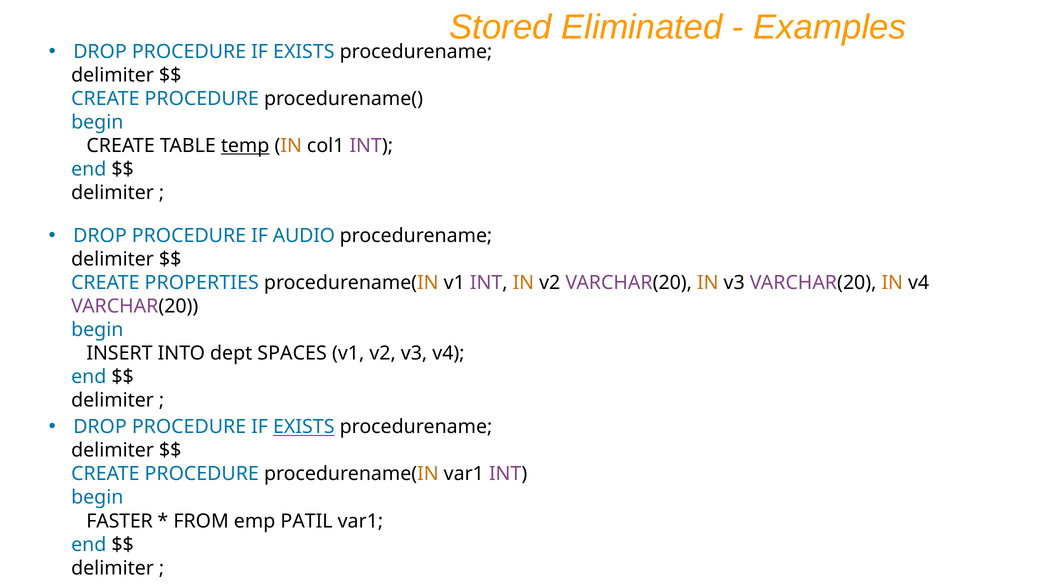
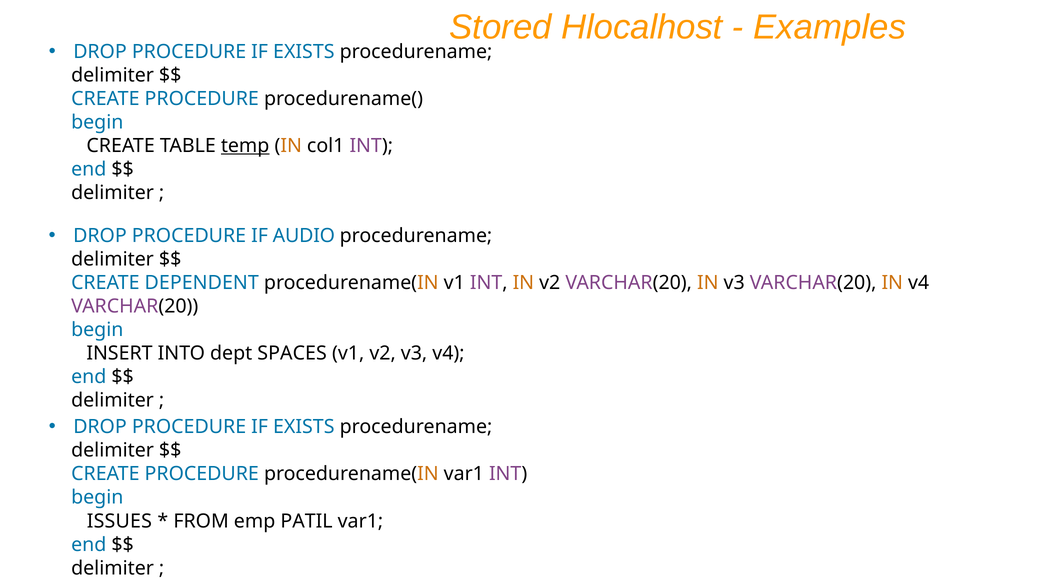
Eliminated: Eliminated -> Hlocalhost (642, 27)
PROPERTIES: PROPERTIES -> DEPENDENT (202, 283)
EXISTS underline: present -> none (304, 427)
FASTER: FASTER -> ISSUES (119, 521)
